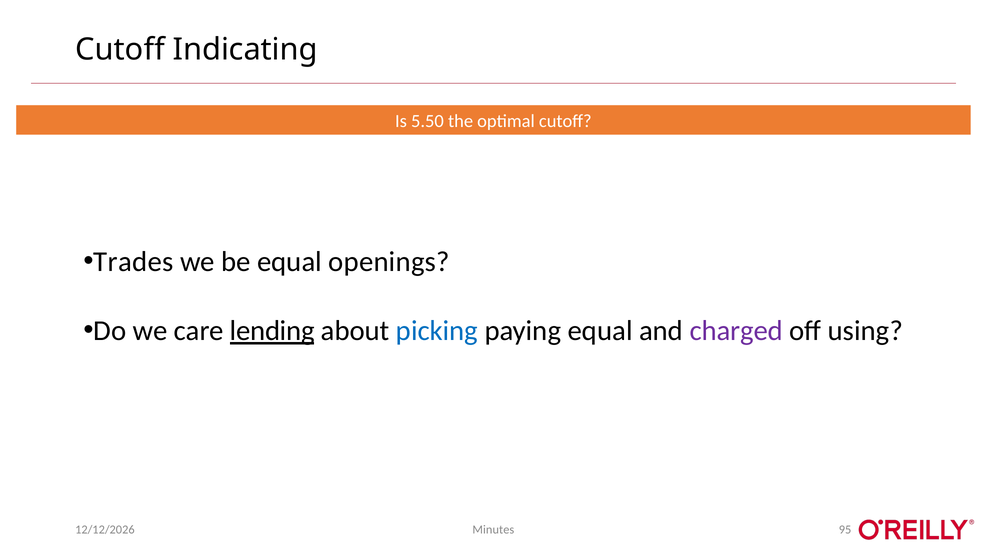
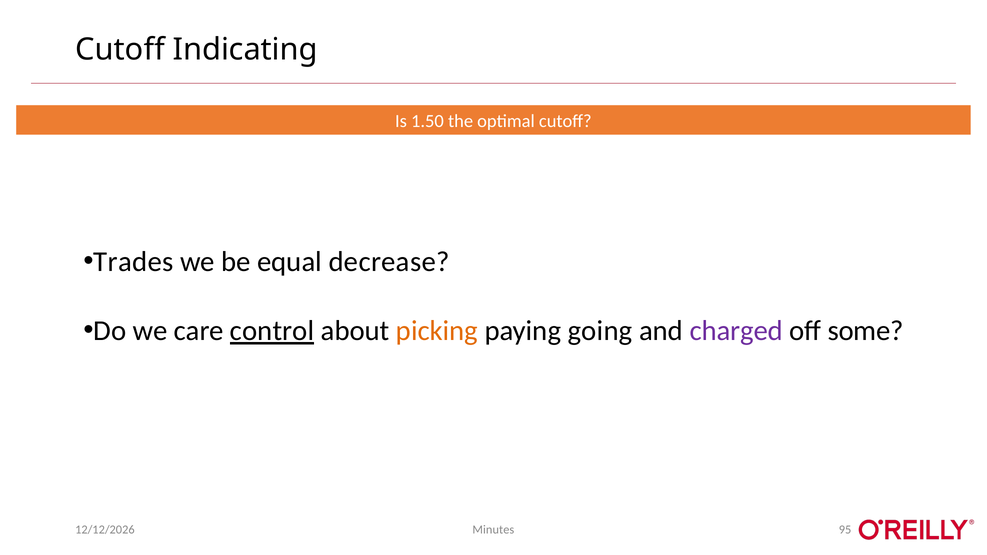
5.50: 5.50 -> 1.50 (427, 121)
openings: openings -> decrease (389, 262)
lending: lending -> control (272, 331)
picking colour: blue -> orange (437, 331)
paying equal: equal -> going (600, 331)
using: using -> some (865, 331)
